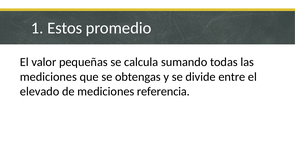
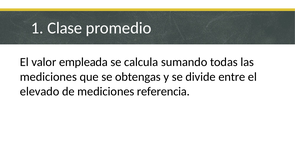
Estos: Estos -> Clase (65, 28)
pequeñas: pequeñas -> empleada (83, 62)
